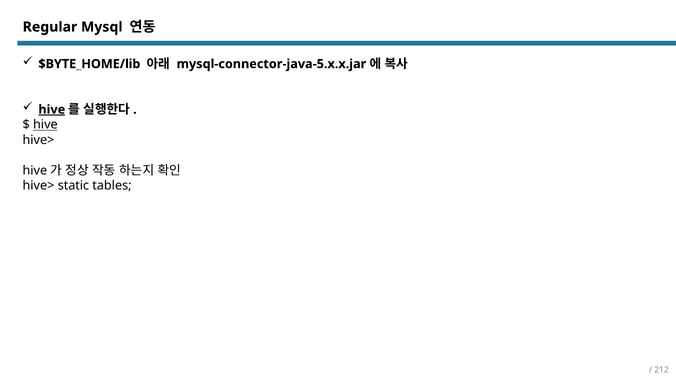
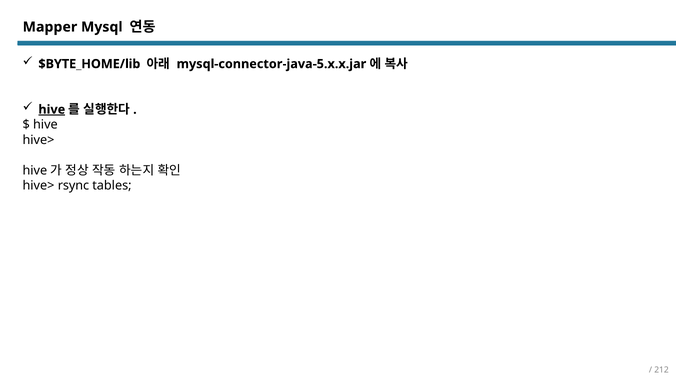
Regular: Regular -> Mapper (50, 27)
hive underline: present -> none (45, 125)
static: static -> rsync (73, 186)
